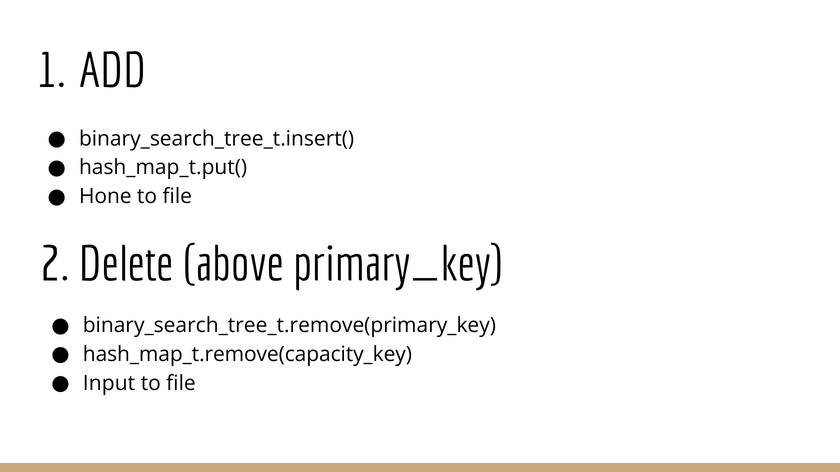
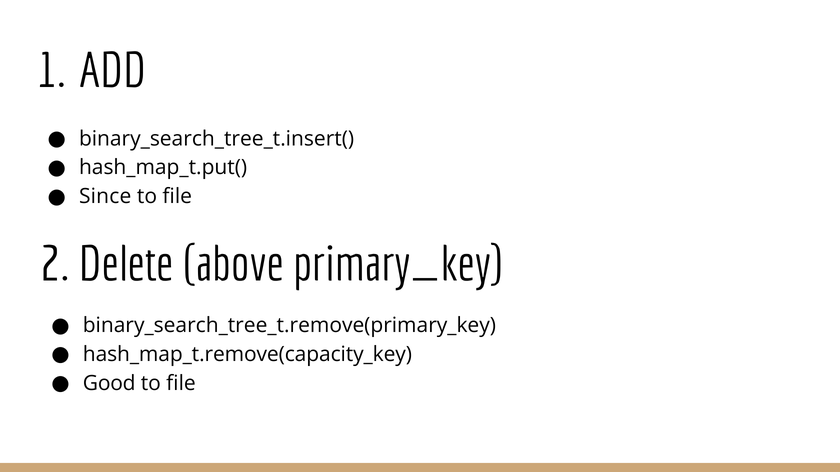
Hone: Hone -> Since (105, 197)
Input: Input -> Good (109, 384)
